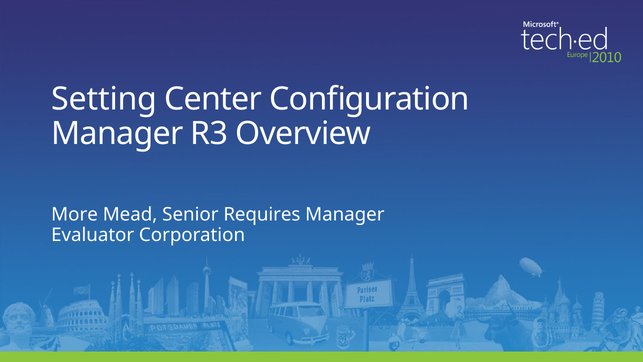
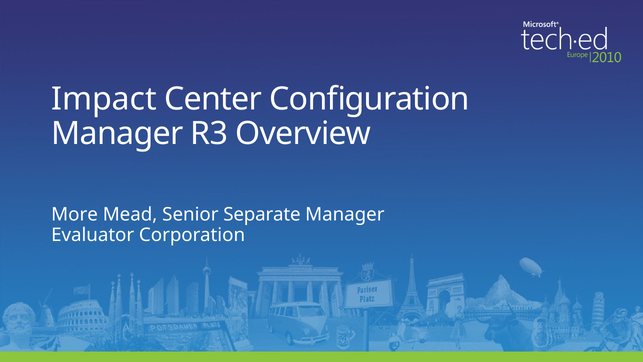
Setting: Setting -> Impact (104, 99)
Requires: Requires -> Separate (262, 214)
